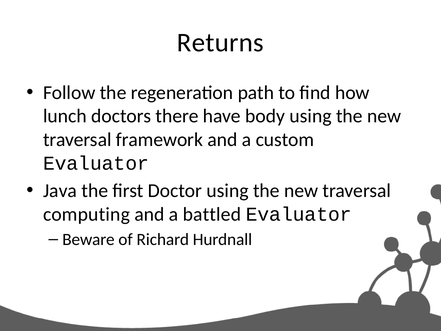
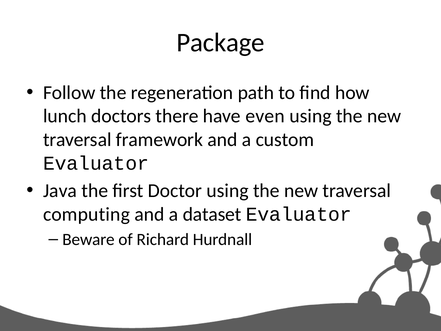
Returns: Returns -> Package (221, 43)
body: body -> even (265, 116)
battled: battled -> dataset (212, 214)
